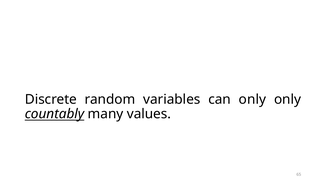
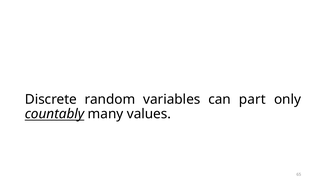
can only: only -> part (252, 100)
